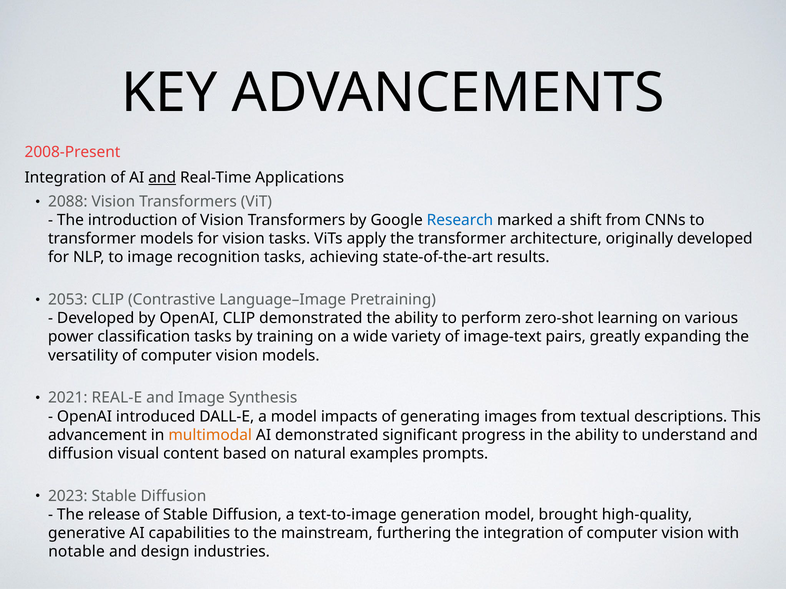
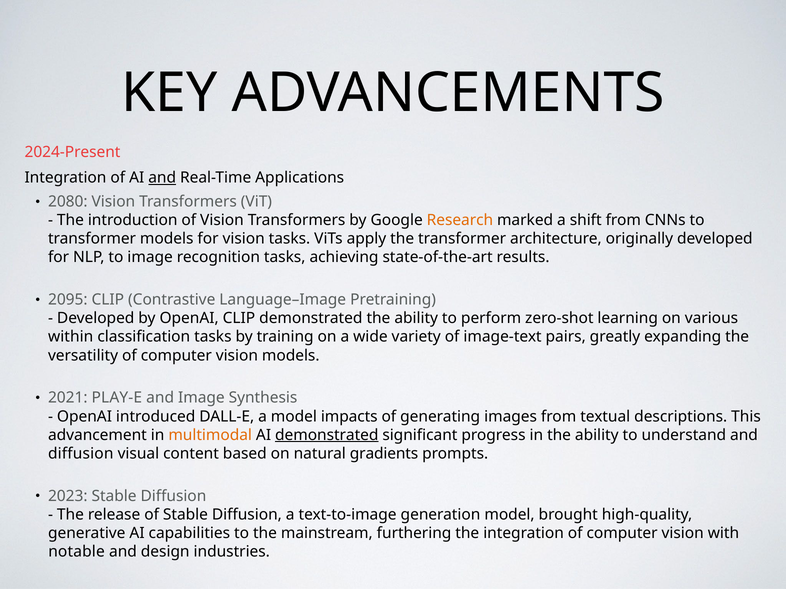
2008-Present: 2008-Present -> 2024-Present (72, 152)
2088: 2088 -> 2080 (68, 202)
Research colour: blue -> orange (460, 220)
2053: 2053 -> 2095 (68, 300)
power: power -> within (71, 337)
REAL-E: REAL-E -> PLAY-E (117, 398)
demonstrated underline: none -> present (327, 435)
examples: examples -> gradients (384, 454)
